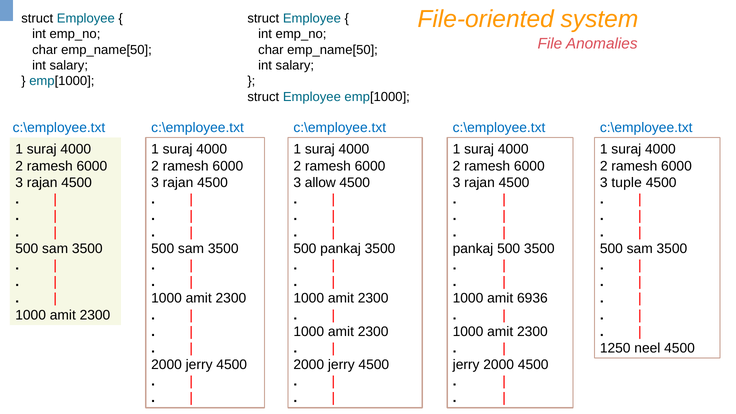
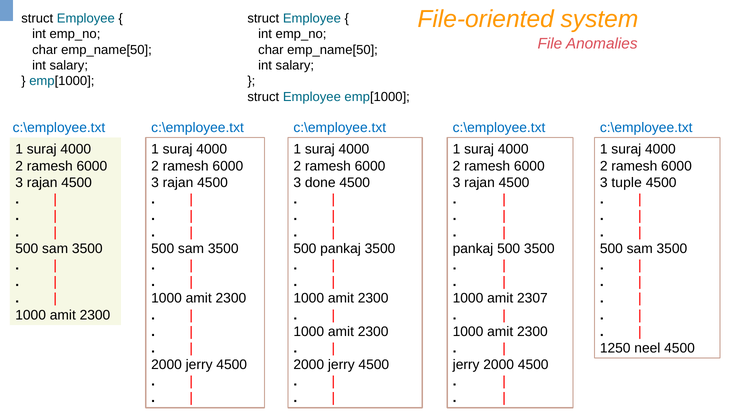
allow: allow -> done (320, 183)
6936: 6936 -> 2307 (532, 298)
